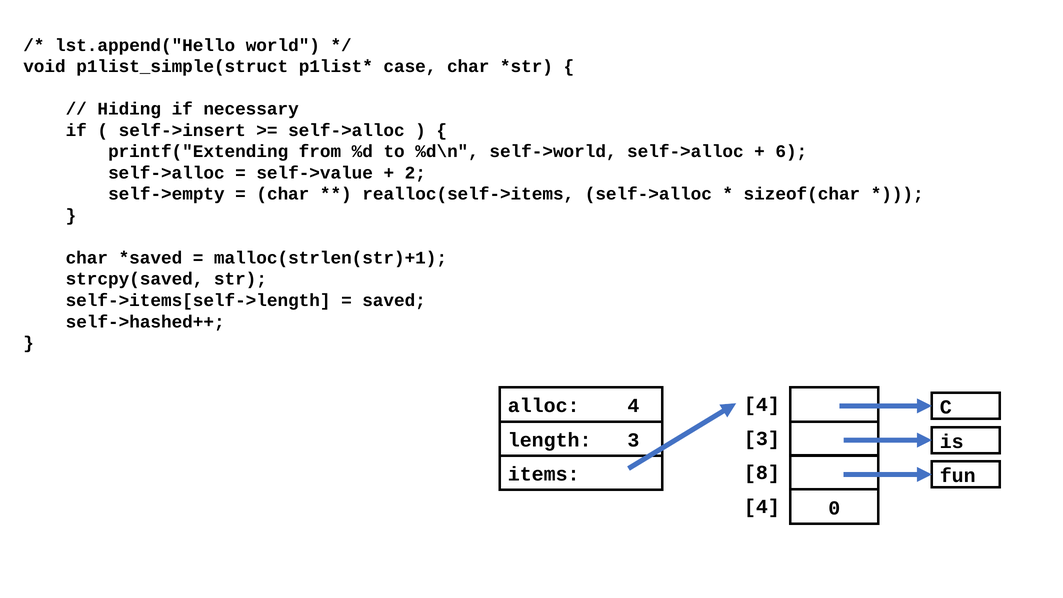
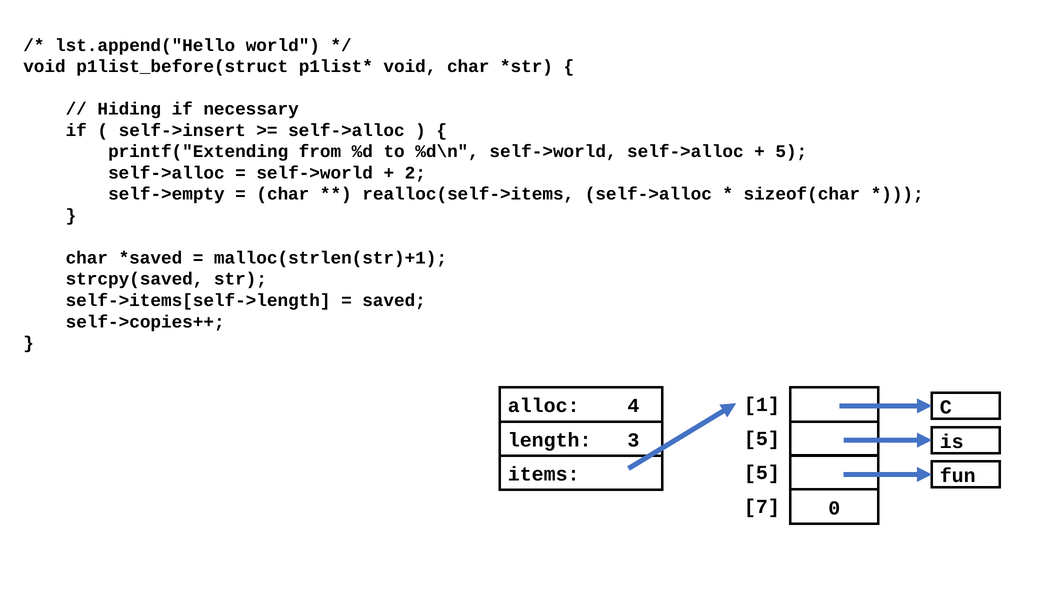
p1list_simple(struct: p1list_simple(struct -> p1list_before(struct (182, 67)
case: case -> void (410, 67)
6: 6 -> 5 (791, 152)
self->value: self->value -> self->world (315, 173)
self->hashed++: self->hashed++ -> self->copies++ (145, 322)
4: 4 -> 1 (762, 405)
3: 3 -> 5 (762, 439)
8: 8 -> 5 (762, 472)
4: 4 -> 7 (762, 507)
